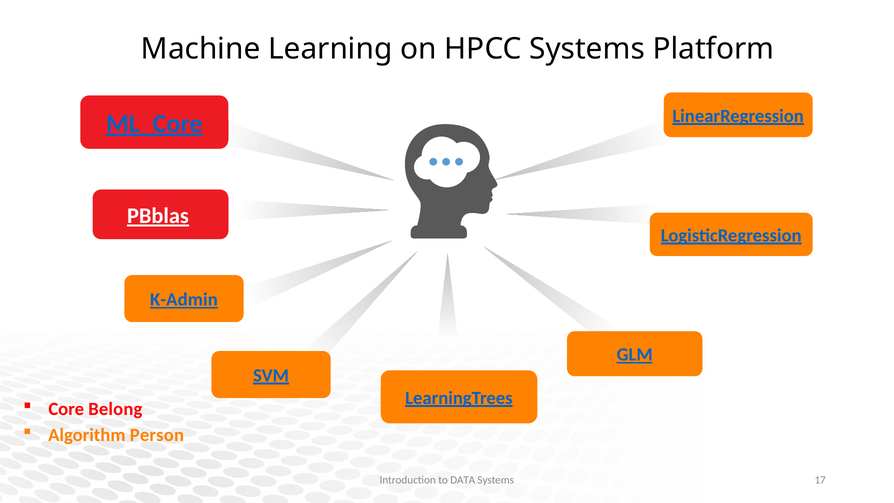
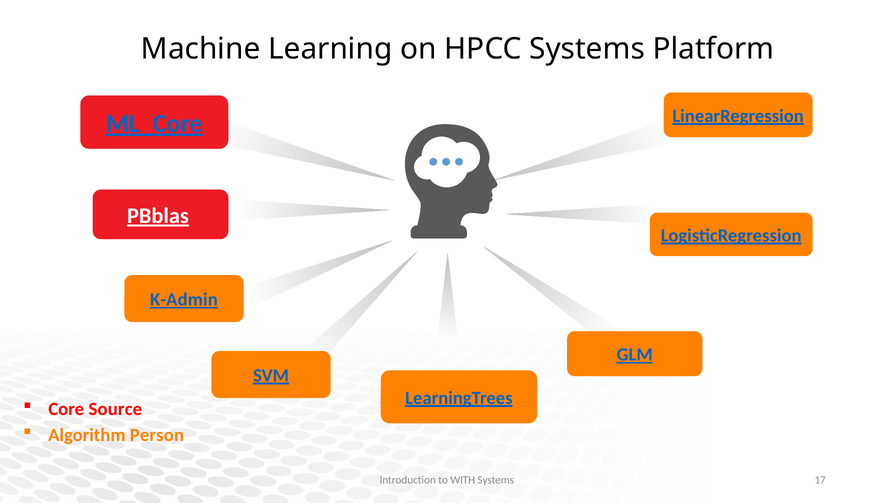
Belong: Belong -> Source (115, 409)
DATA: DATA -> WITH (463, 480)
